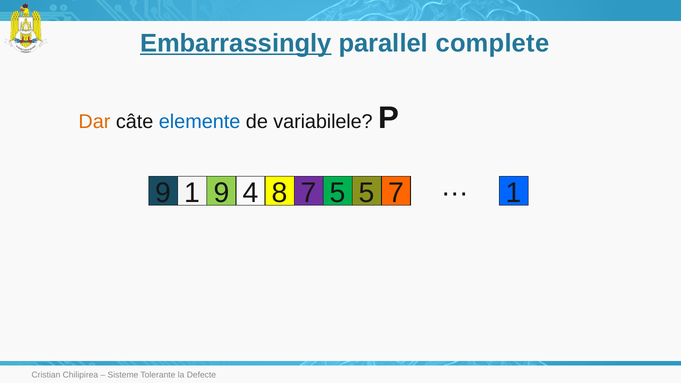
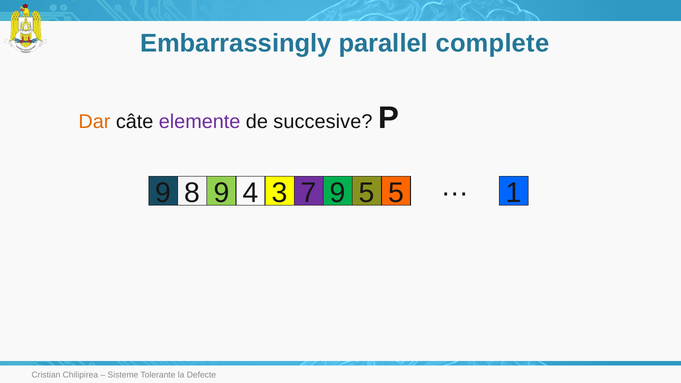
Embarrassingly underline: present -> none (236, 43)
elemente colour: blue -> purple (200, 122)
variabilele: variabilele -> succesive (323, 122)
9 1: 1 -> 8 (192, 193)
8: 8 -> 3 (280, 193)
7 5: 5 -> 9 (338, 193)
5 7: 7 -> 5 (396, 193)
